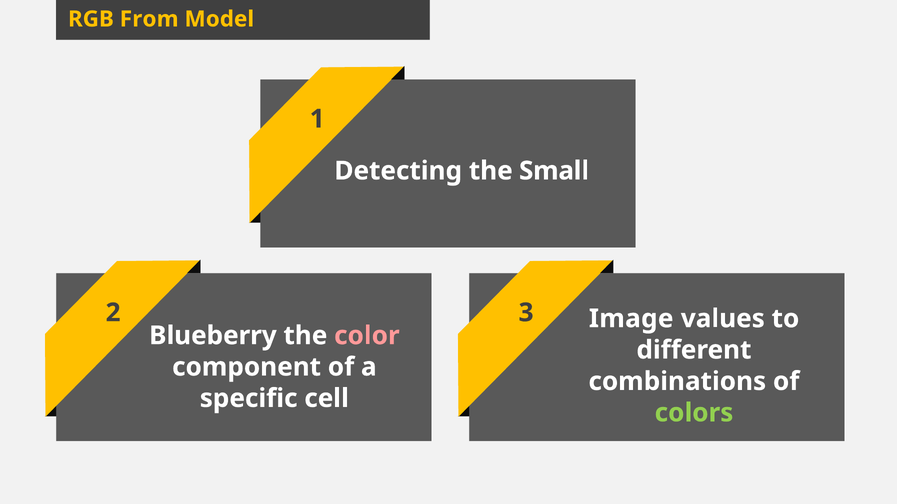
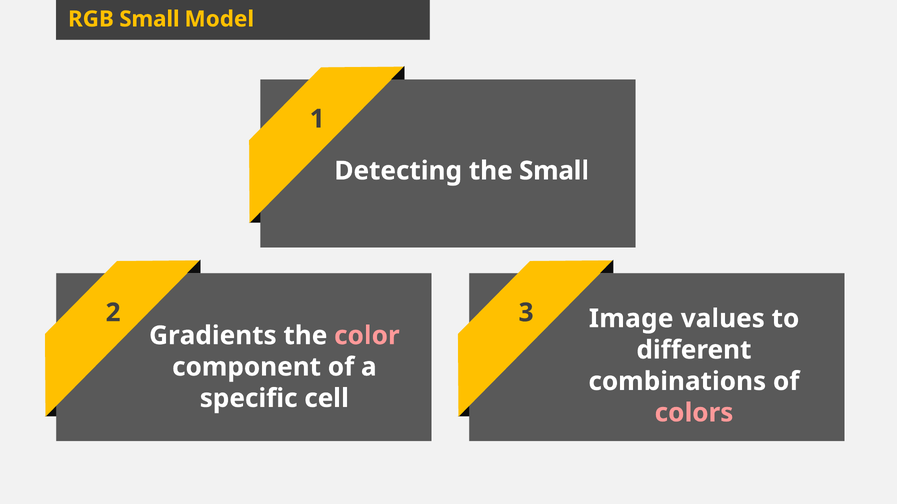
RGB From: From -> Small (149, 19)
Blueberry: Blueberry -> Gradients (213, 336)
colors colour: light green -> pink (694, 413)
